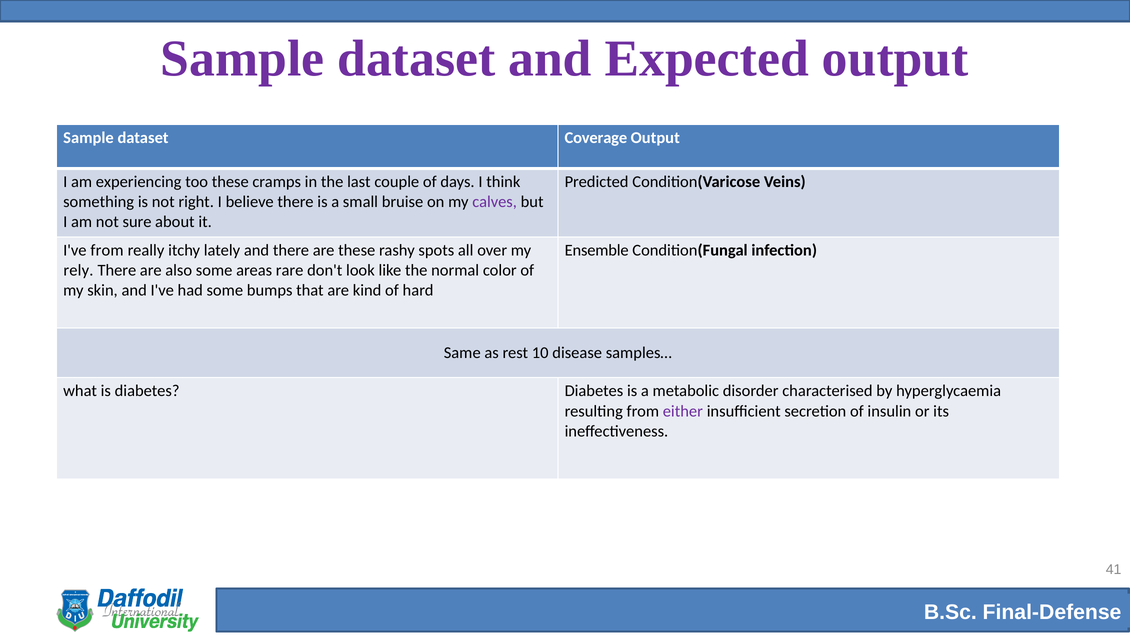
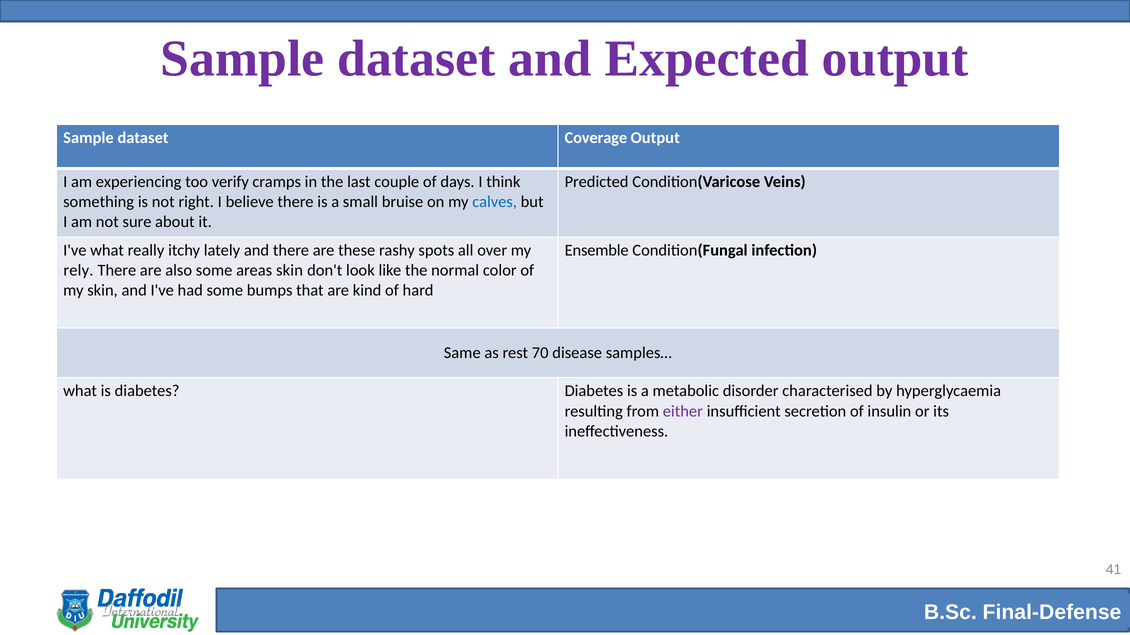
too these: these -> verify (230, 182)
calves colour: purple -> blue (495, 202)
I've from: from -> what (107, 251)
areas rare: rare -> skin (290, 271)
10: 10 -> 70 (540, 353)
